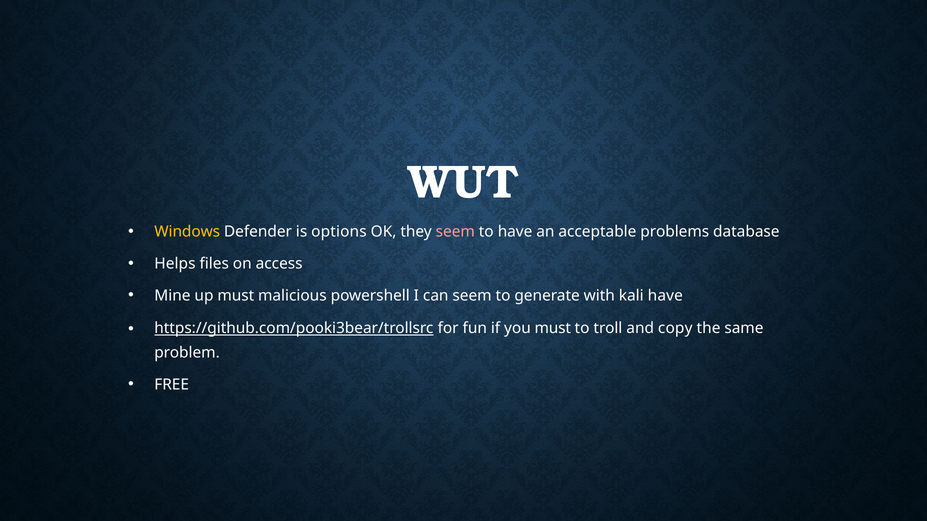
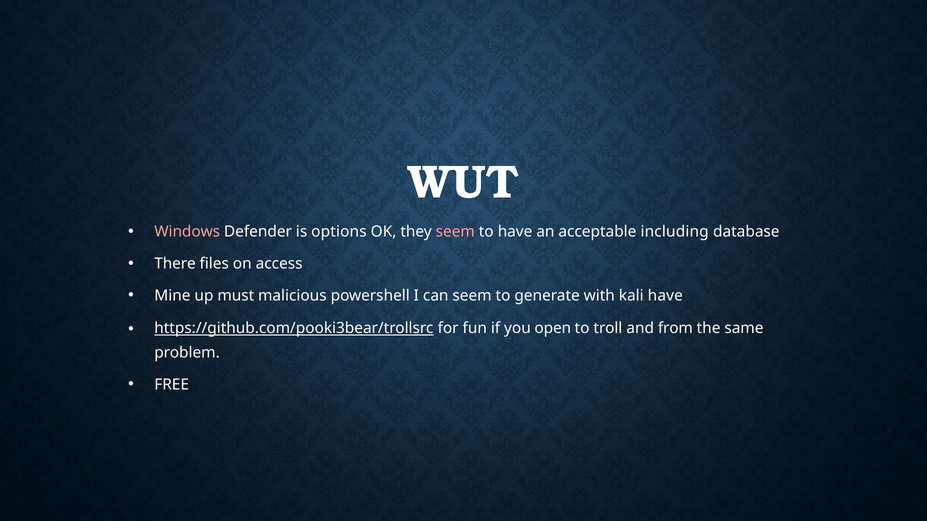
Windows colour: yellow -> pink (187, 232)
problems: problems -> including (675, 232)
Helps: Helps -> There (175, 264)
you must: must -> open (553, 328)
copy: copy -> from (675, 328)
